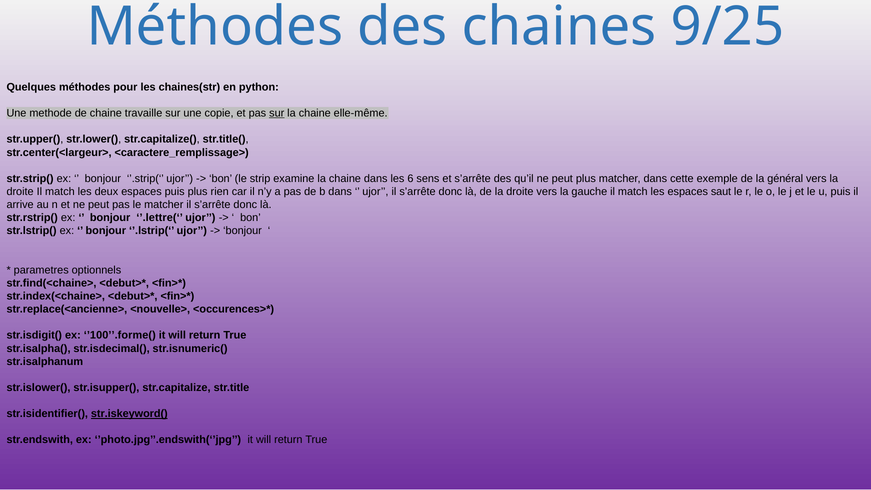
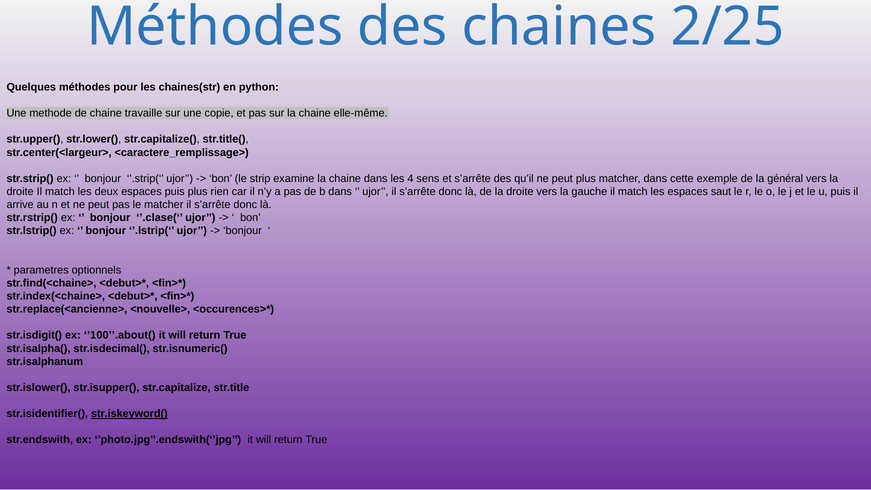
9/25: 9/25 -> 2/25 (727, 27)
sur underline: present -> none (277, 113)
6: 6 -> 4 (410, 179)
’.lettre(‘: ’.lettre(‘ -> ’.clase(‘ (160, 218)
’100’’.forme(: ’100’’.forme( -> ’100’’.about( (120, 335)
